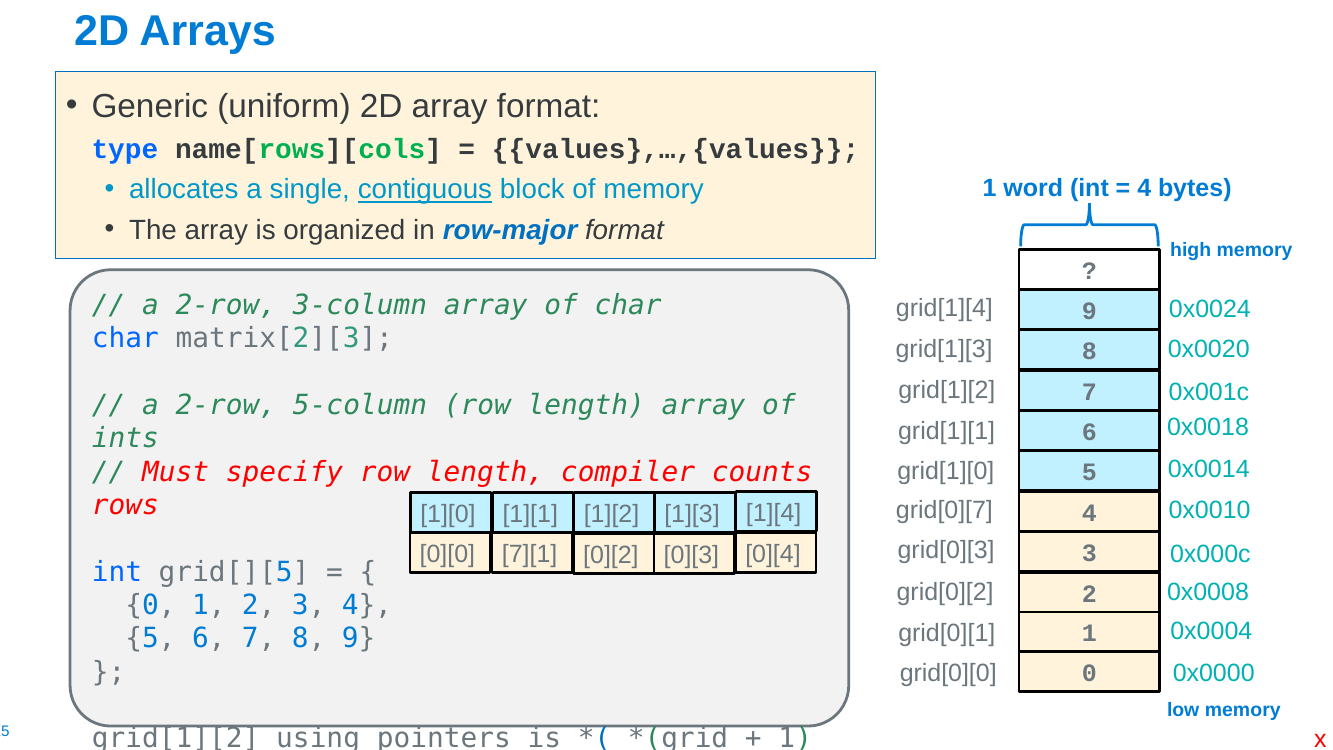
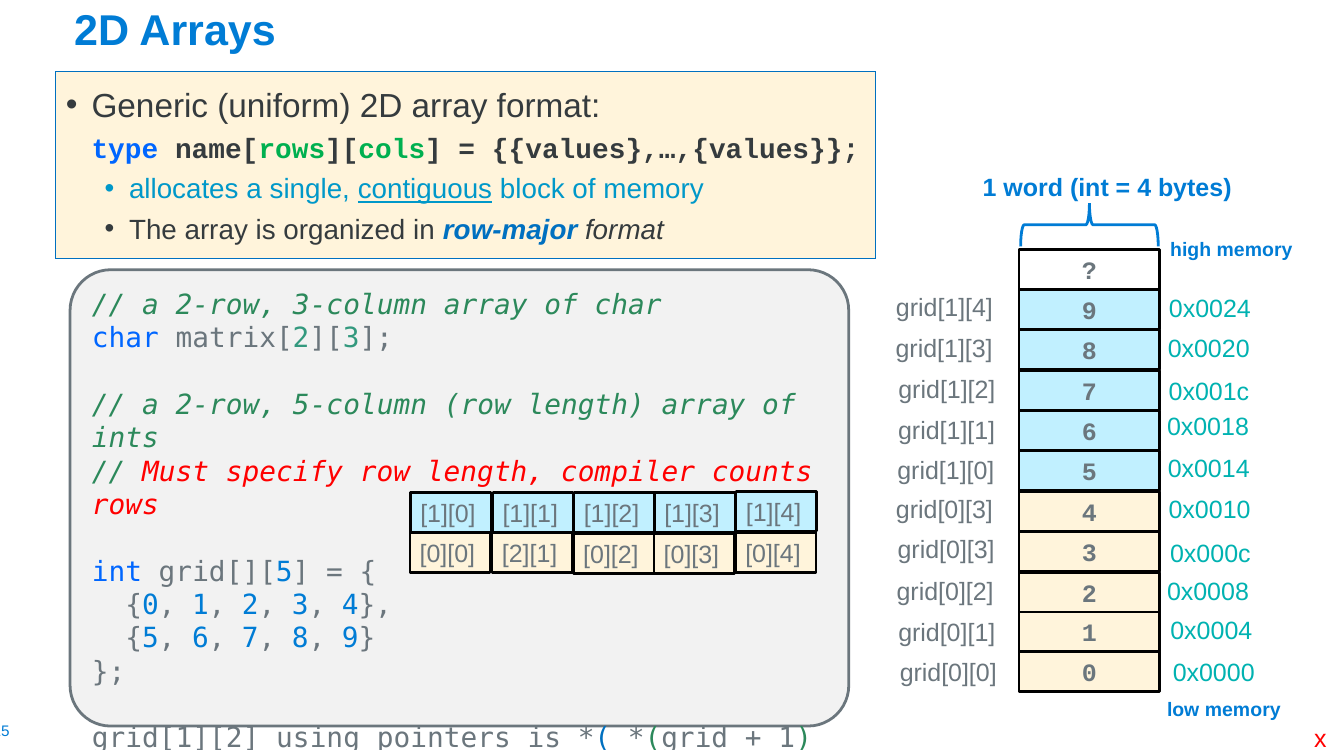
grid[0][7: grid[0][7 -> grid[0][3 (944, 510)
7][1: 7][1 -> 2][1 (530, 554)
